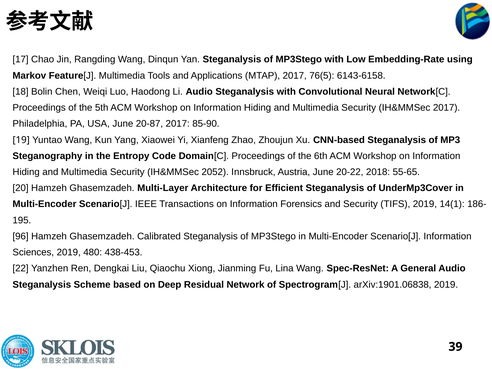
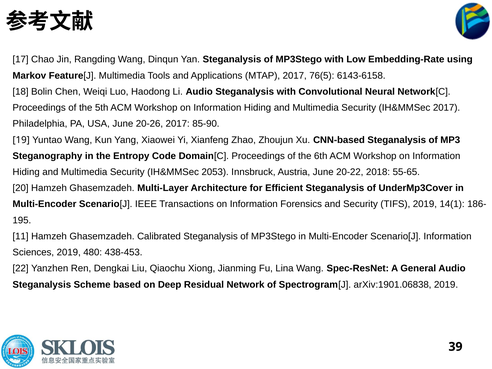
20-87: 20-87 -> 20-26 (149, 124)
2052: 2052 -> 2053 (215, 172)
96: 96 -> 11 (21, 236)
